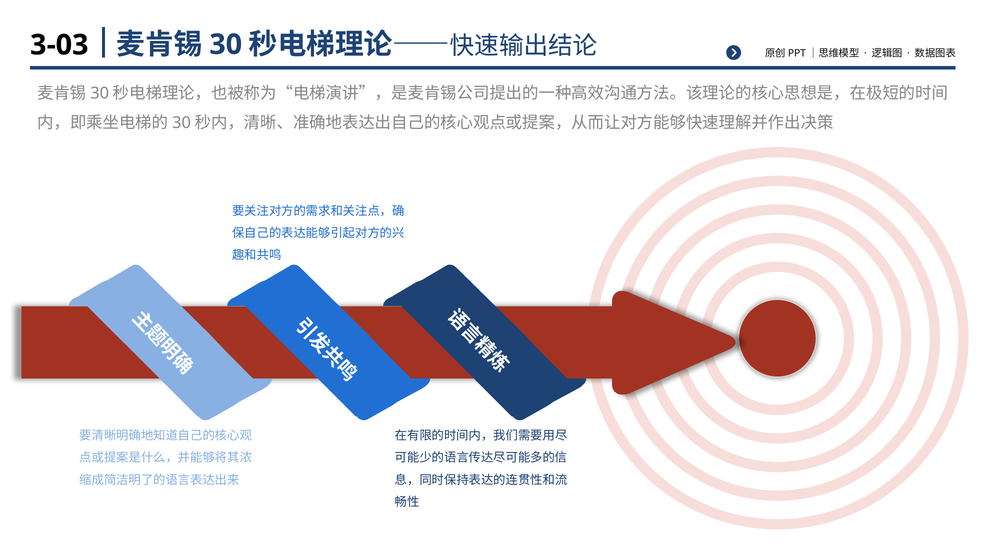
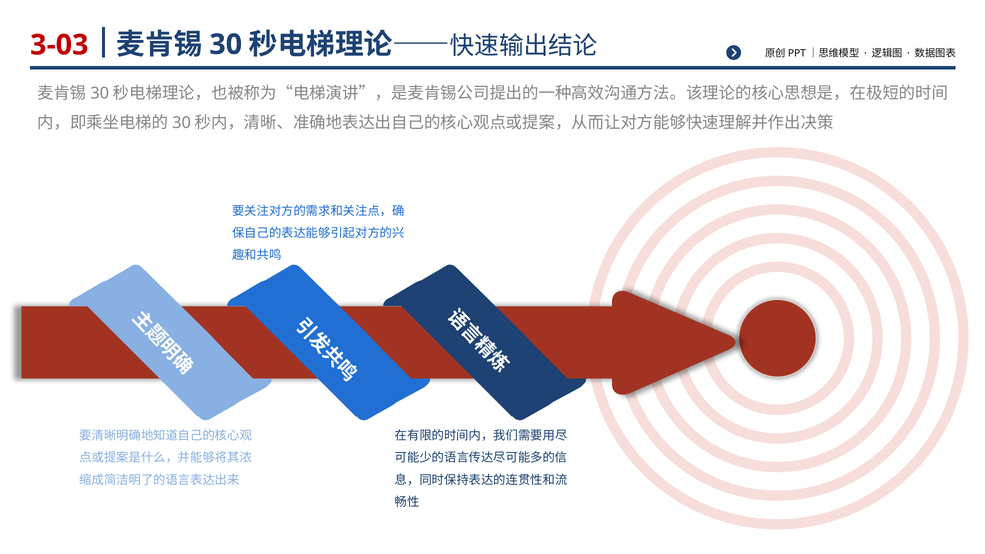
3-03 colour: black -> red (59, 45)
